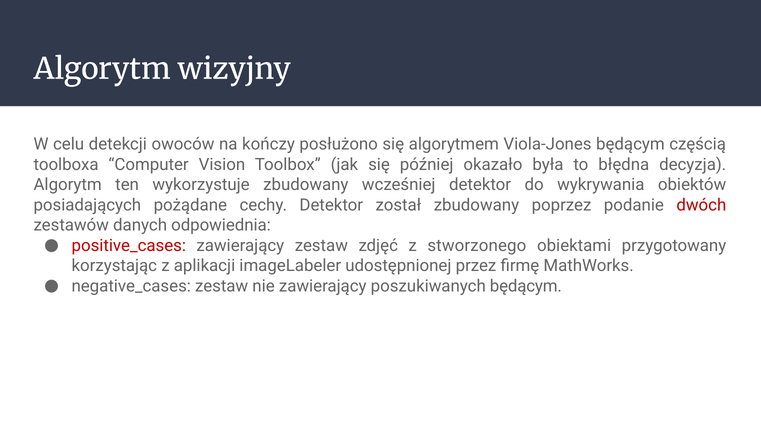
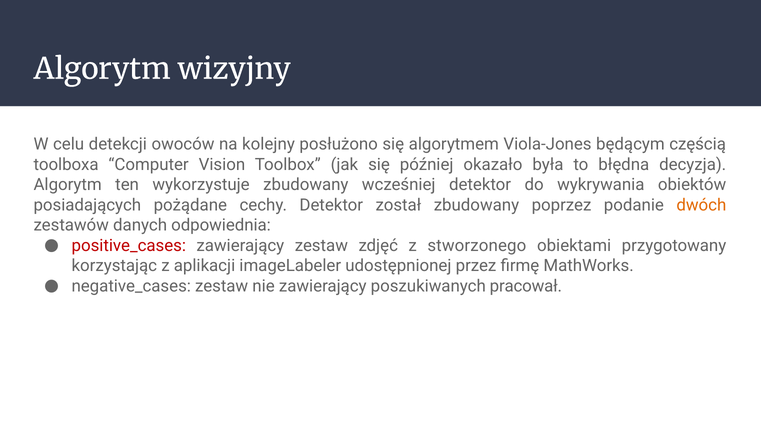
kończy: kończy -> kolejny (269, 144)
dwóch colour: red -> orange (701, 205)
poszukiwanych będącym: będącym -> pracował (526, 286)
